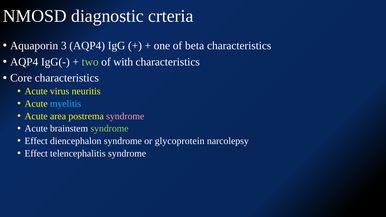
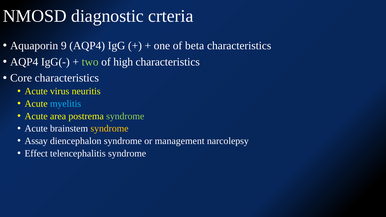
3: 3 -> 9 (64, 46)
with: with -> high (123, 62)
syndrome colour: pink -> light green (125, 116)
syndrome colour: light green -> yellow (109, 129)
Effect: Effect -> Assay (36, 141)
glycoprotein: glycoprotein -> management (180, 141)
